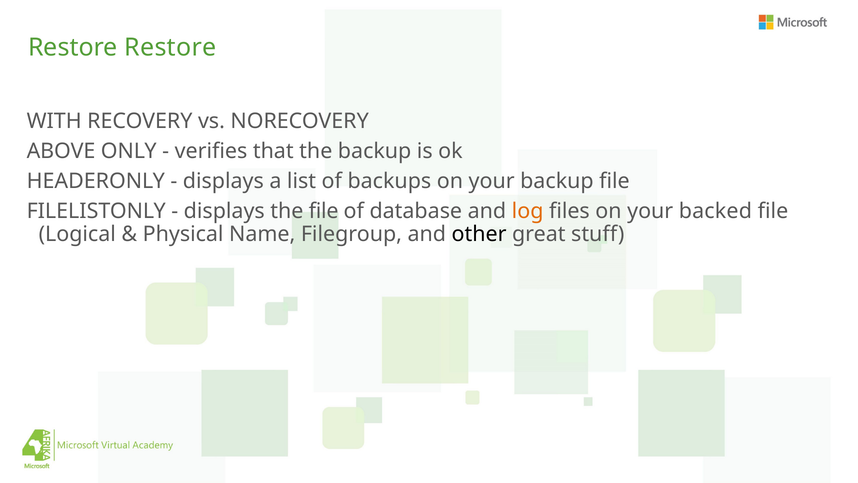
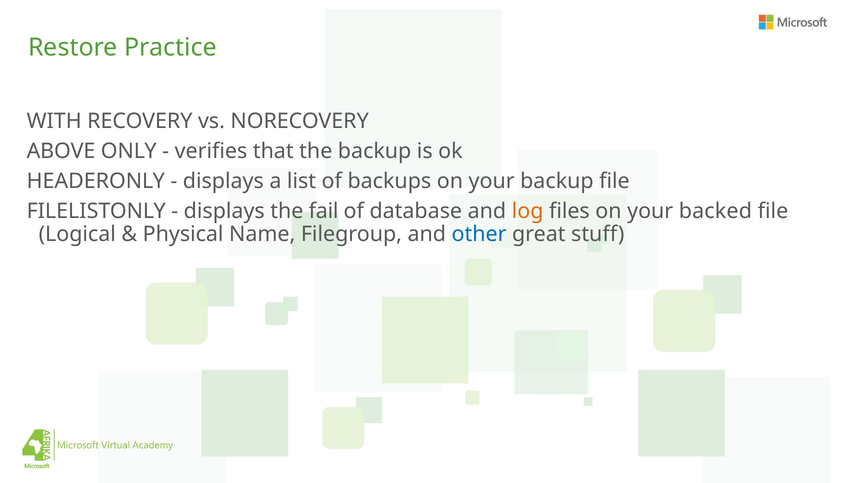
Restore Restore: Restore -> Practice (171, 47)
the file: file -> fail (324, 211)
other colour: black -> blue (479, 234)
